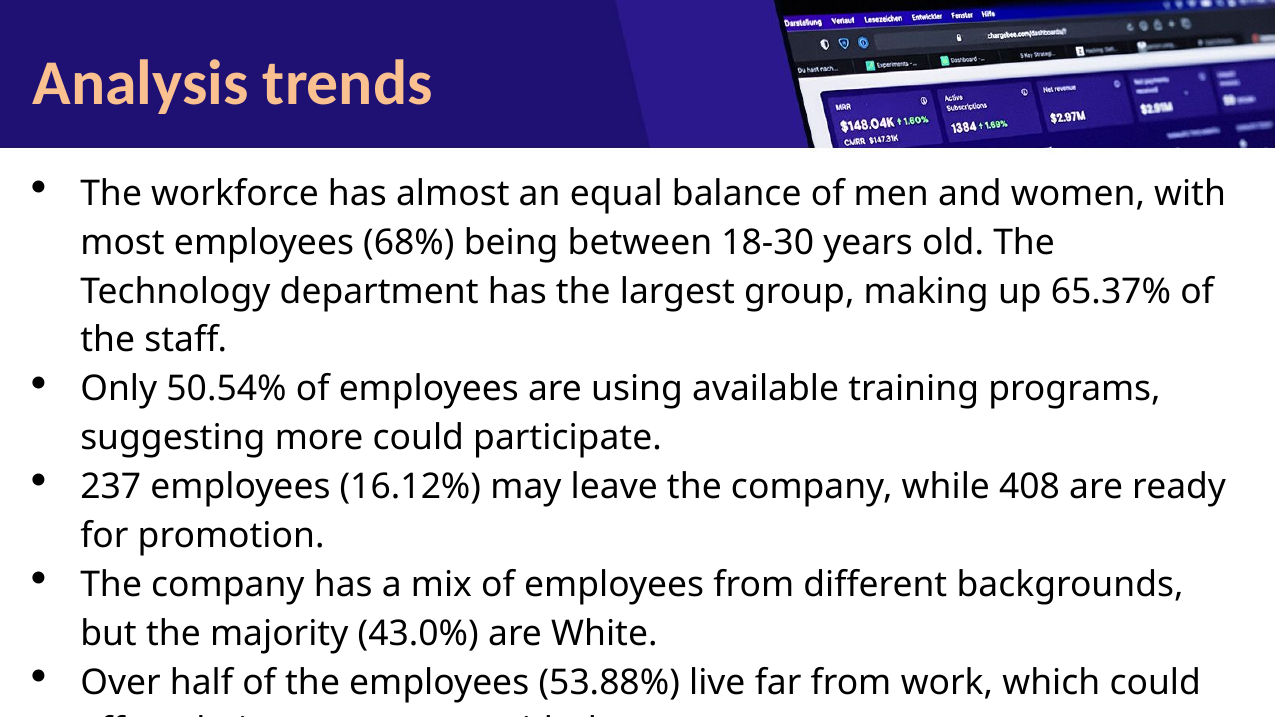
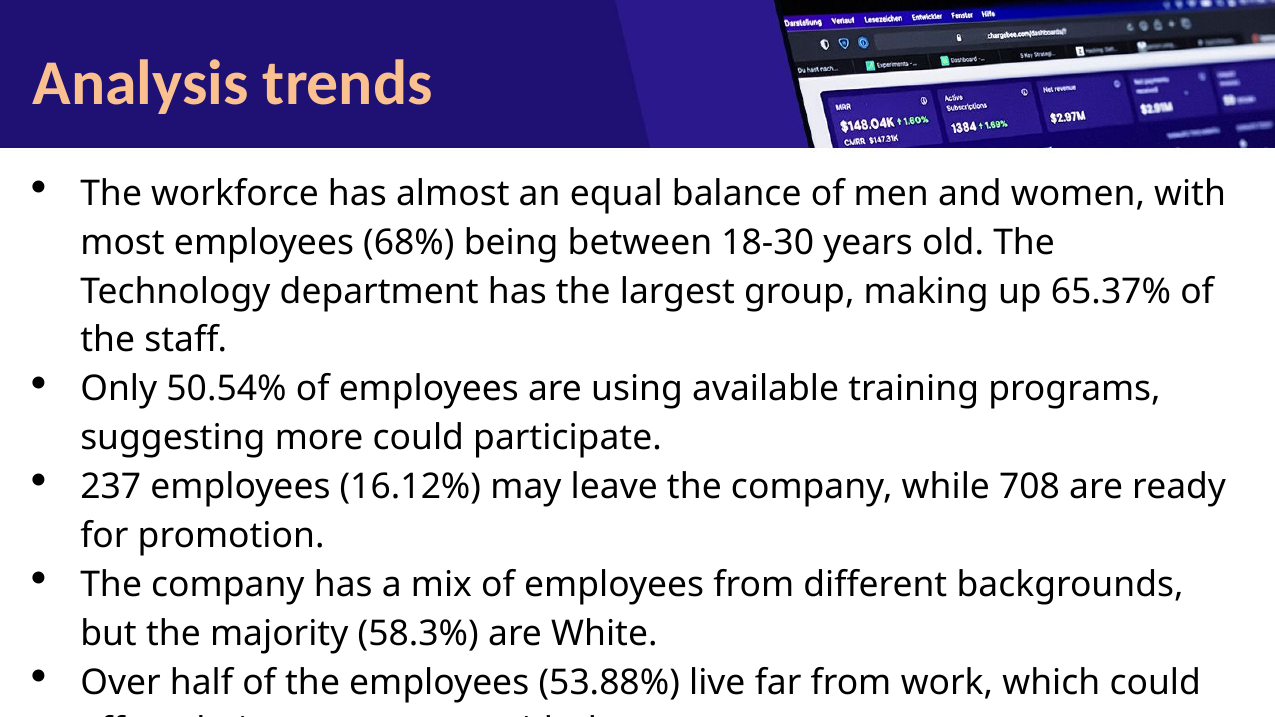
408: 408 -> 708 (1029, 487)
43.0%: 43.0% -> 58.3% (418, 634)
